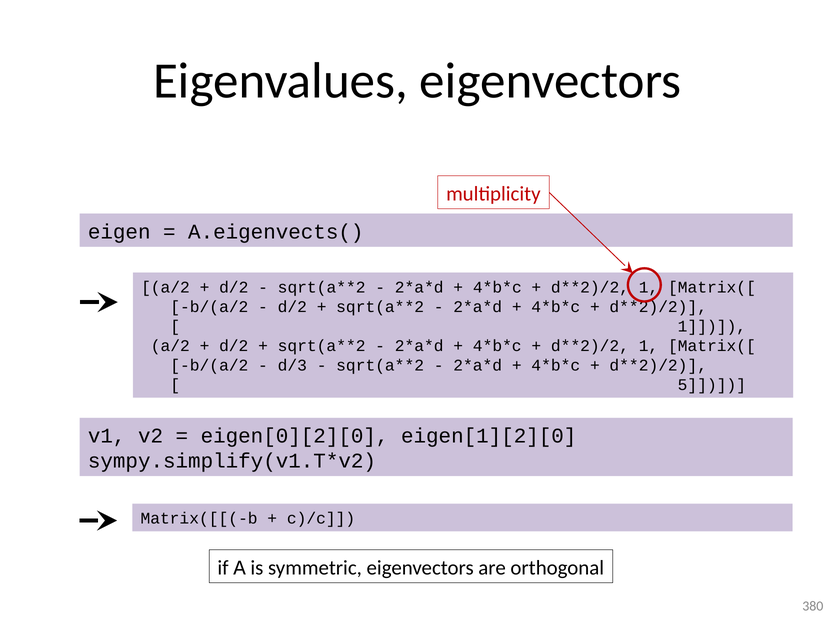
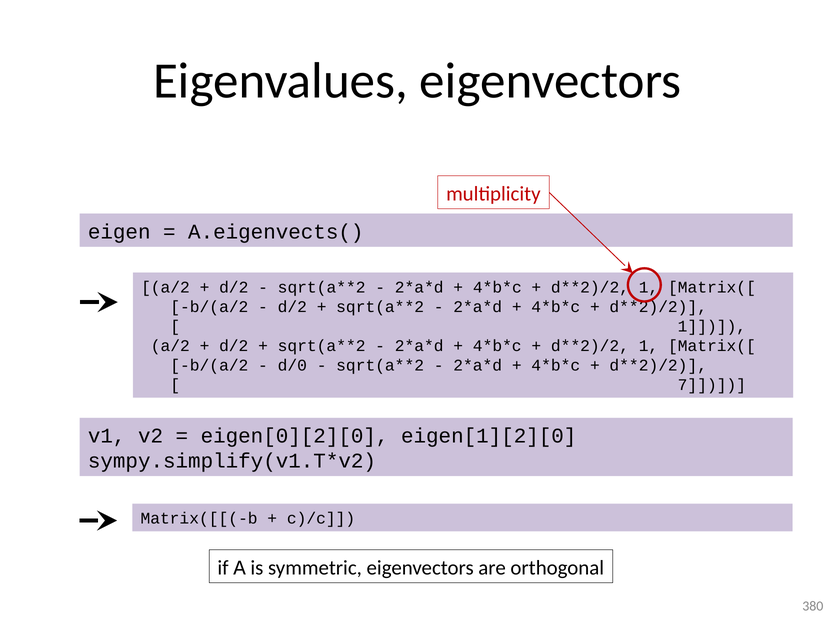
d/3: d/3 -> d/0 (292, 366)
5: 5 -> 7 (712, 385)
